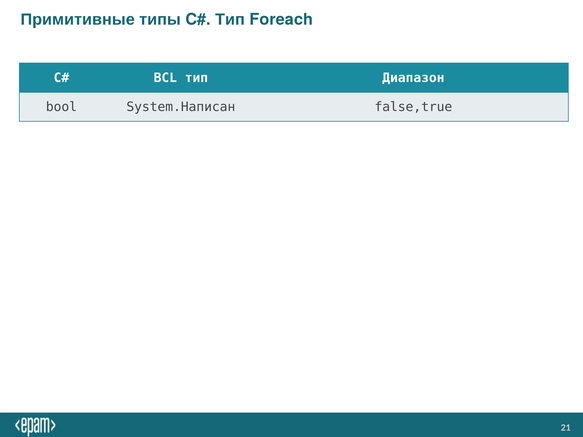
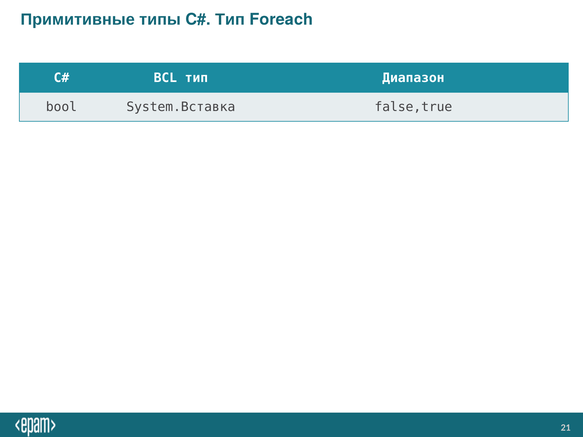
System.Написан: System.Написан -> System.Вставка (181, 107)
